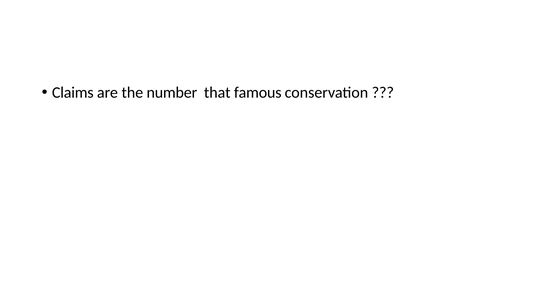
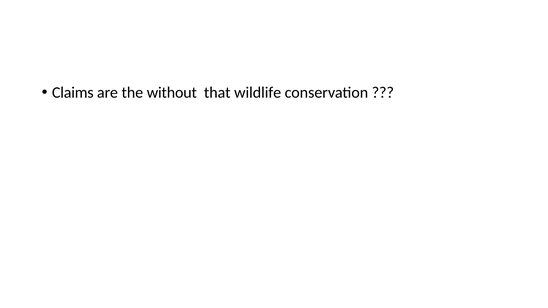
number: number -> without (172, 93)
famous: famous -> wildlife (258, 93)
